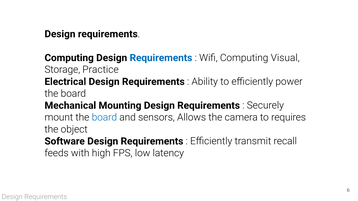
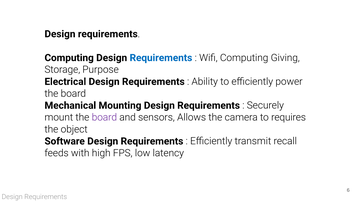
Visual: Visual -> Giving (285, 58)
Practice: Practice -> Purpose (101, 70)
board colour: blue -> purple (104, 118)
